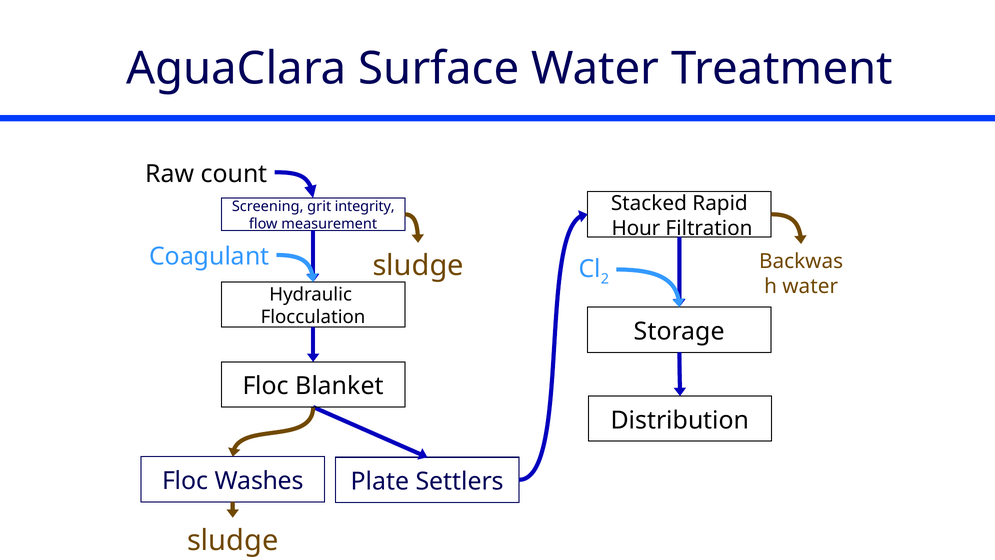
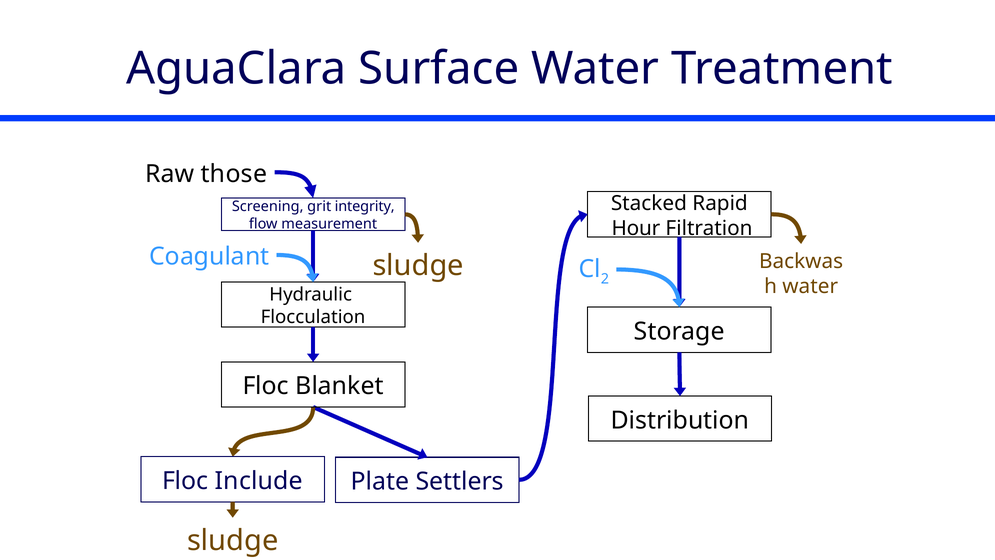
count: count -> those (234, 174)
Washes: Washes -> Include (259, 481)
